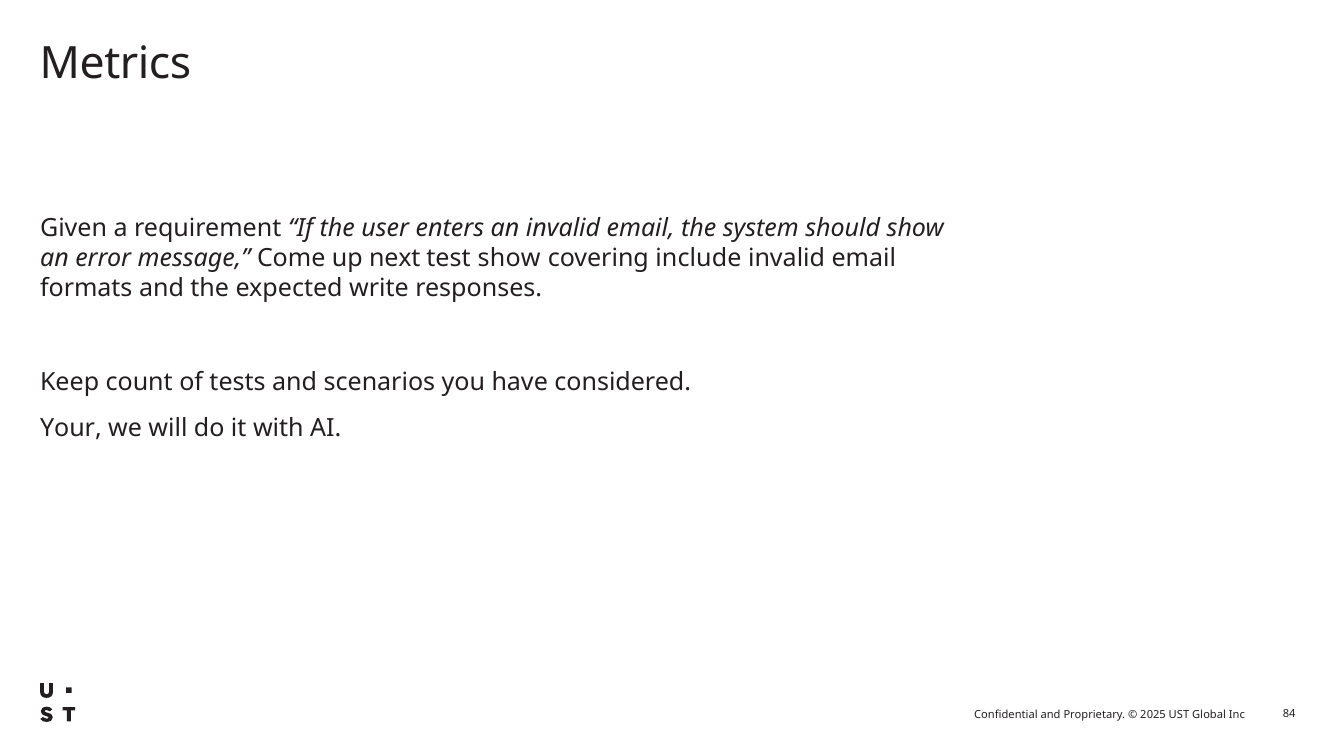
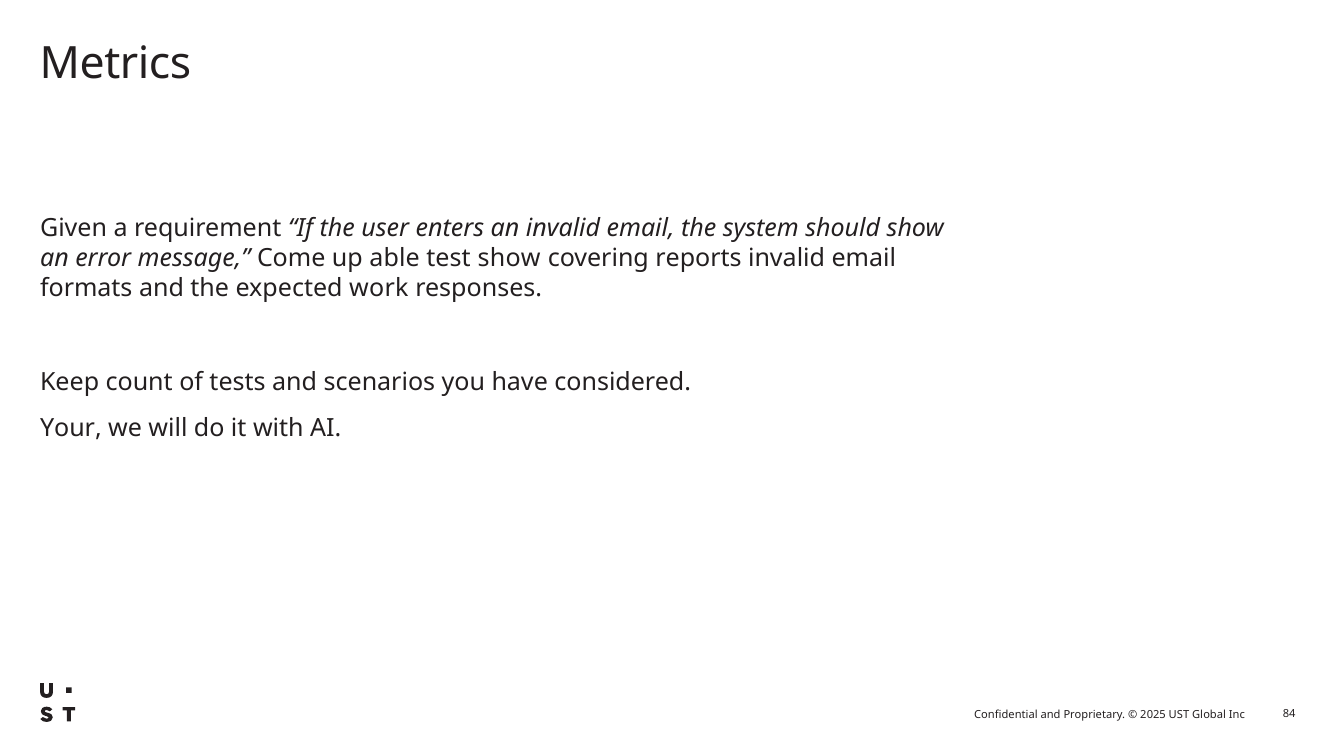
next: next -> able (395, 258)
include: include -> reports (699, 258)
write: write -> work (379, 289)
